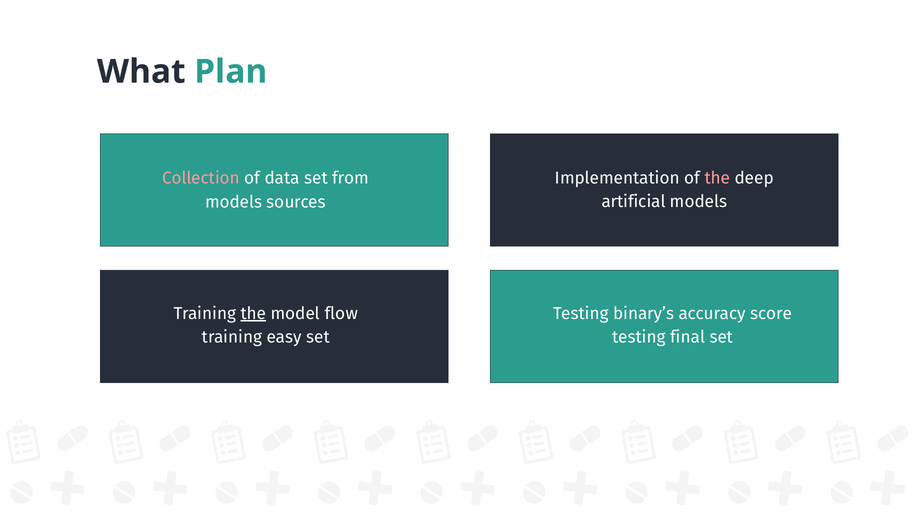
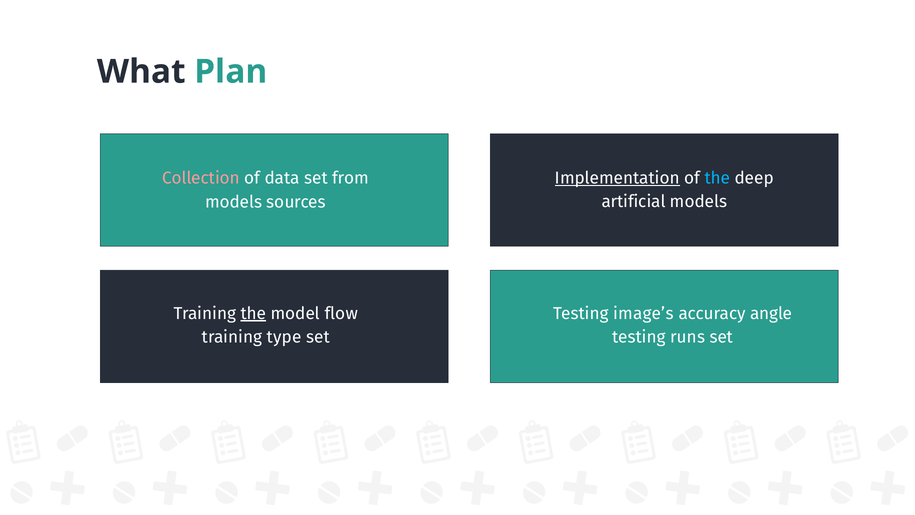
Implementation underline: none -> present (617, 178)
the colour: pink -> light blue (717, 178)
binary’s: binary’s -> image’s (644, 313)
score: score -> angle (771, 313)
easy: easy -> type (284, 337)
final: final -> runs (688, 337)
